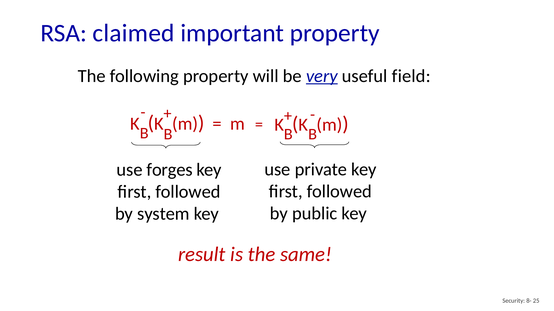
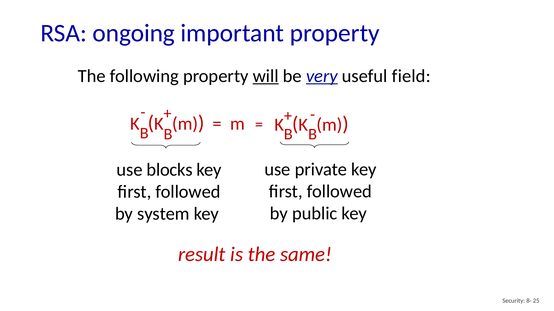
claimed: claimed -> ongoing (134, 33)
will underline: none -> present (266, 76)
forges: forges -> blocks (170, 170)
